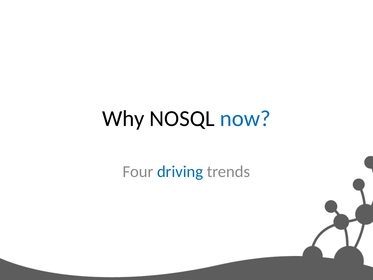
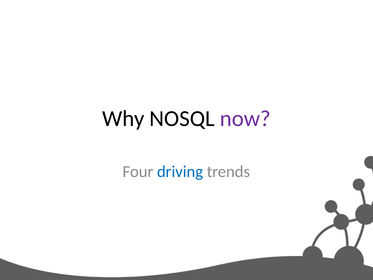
now colour: blue -> purple (245, 118)
